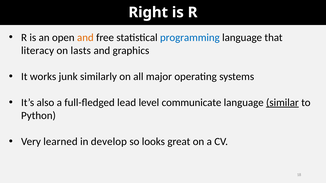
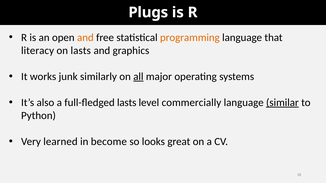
Right: Right -> Plugs (148, 12)
programming colour: blue -> orange (190, 38)
all underline: none -> present (138, 77)
full-fledged lead: lead -> lasts (127, 103)
communicate: communicate -> commercially (191, 103)
develop: develop -> become (109, 142)
